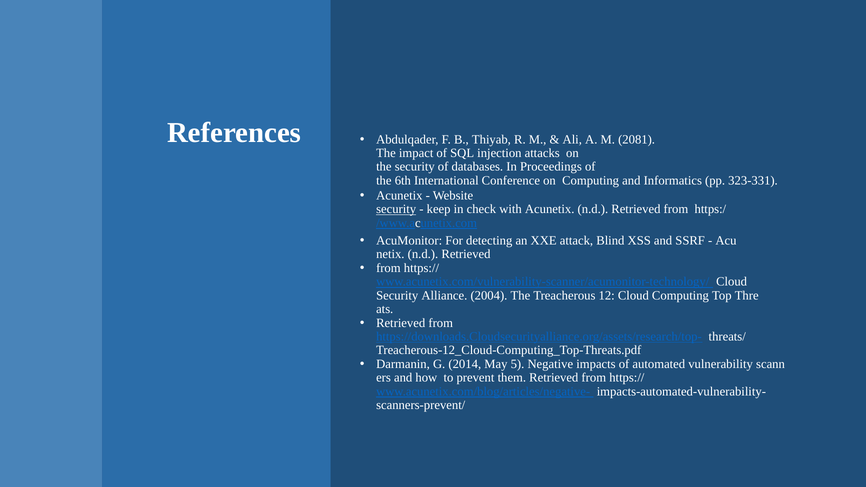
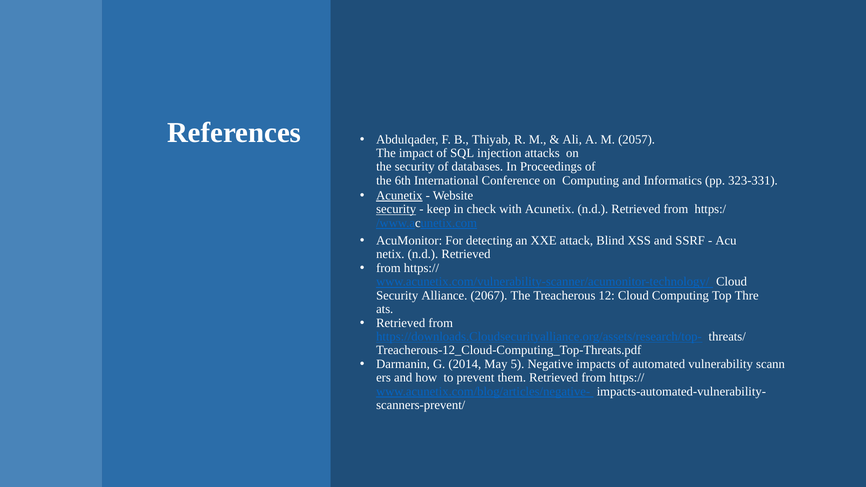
2081: 2081 -> 2057 (637, 139)
Acunetix underline: none -> present (399, 196)
2004: 2004 -> 2067 (489, 296)
